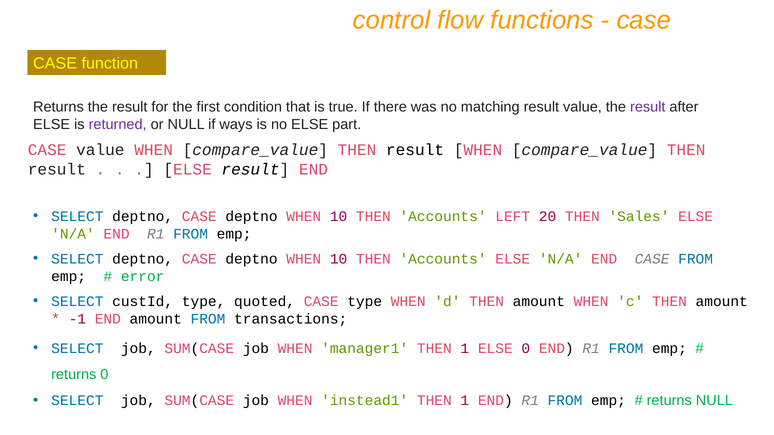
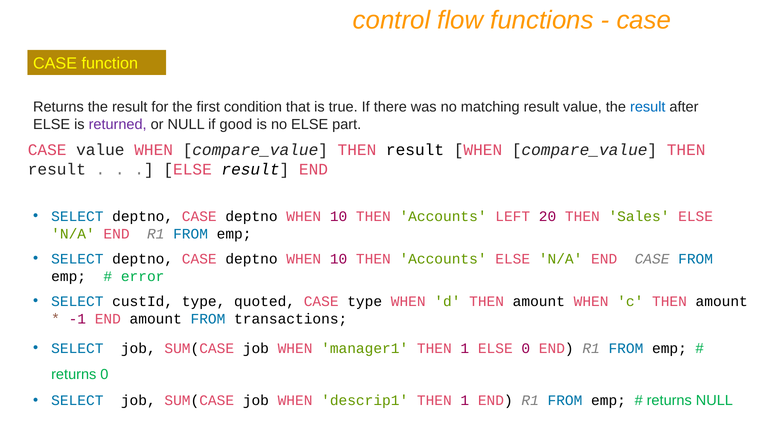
result colour: purple -> blue (648, 107)
ways: ways -> good (236, 124)
instead1: instead1 -> descrip1 (365, 401)
